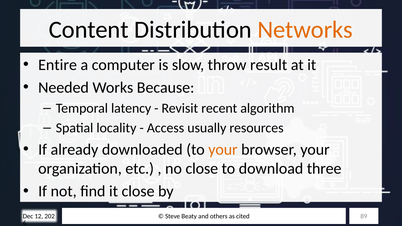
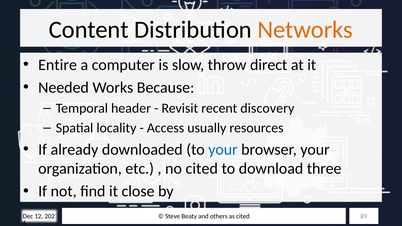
result: result -> direct (269, 65)
latency: latency -> header (131, 108)
algorithm: algorithm -> discovery (267, 108)
your colour: orange -> blue (223, 150)
no close: close -> cited (202, 169)
